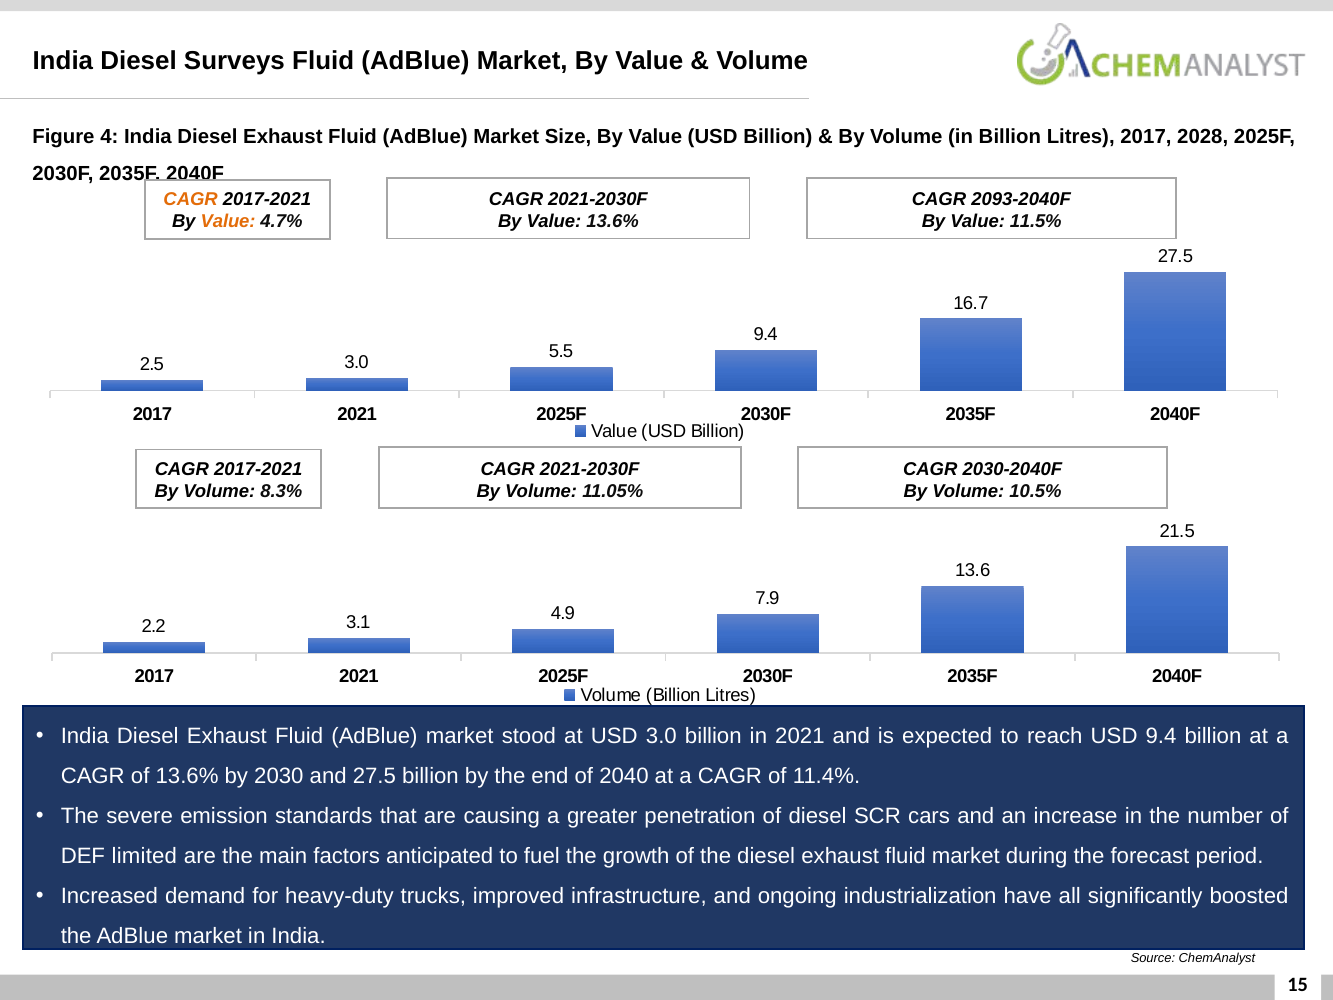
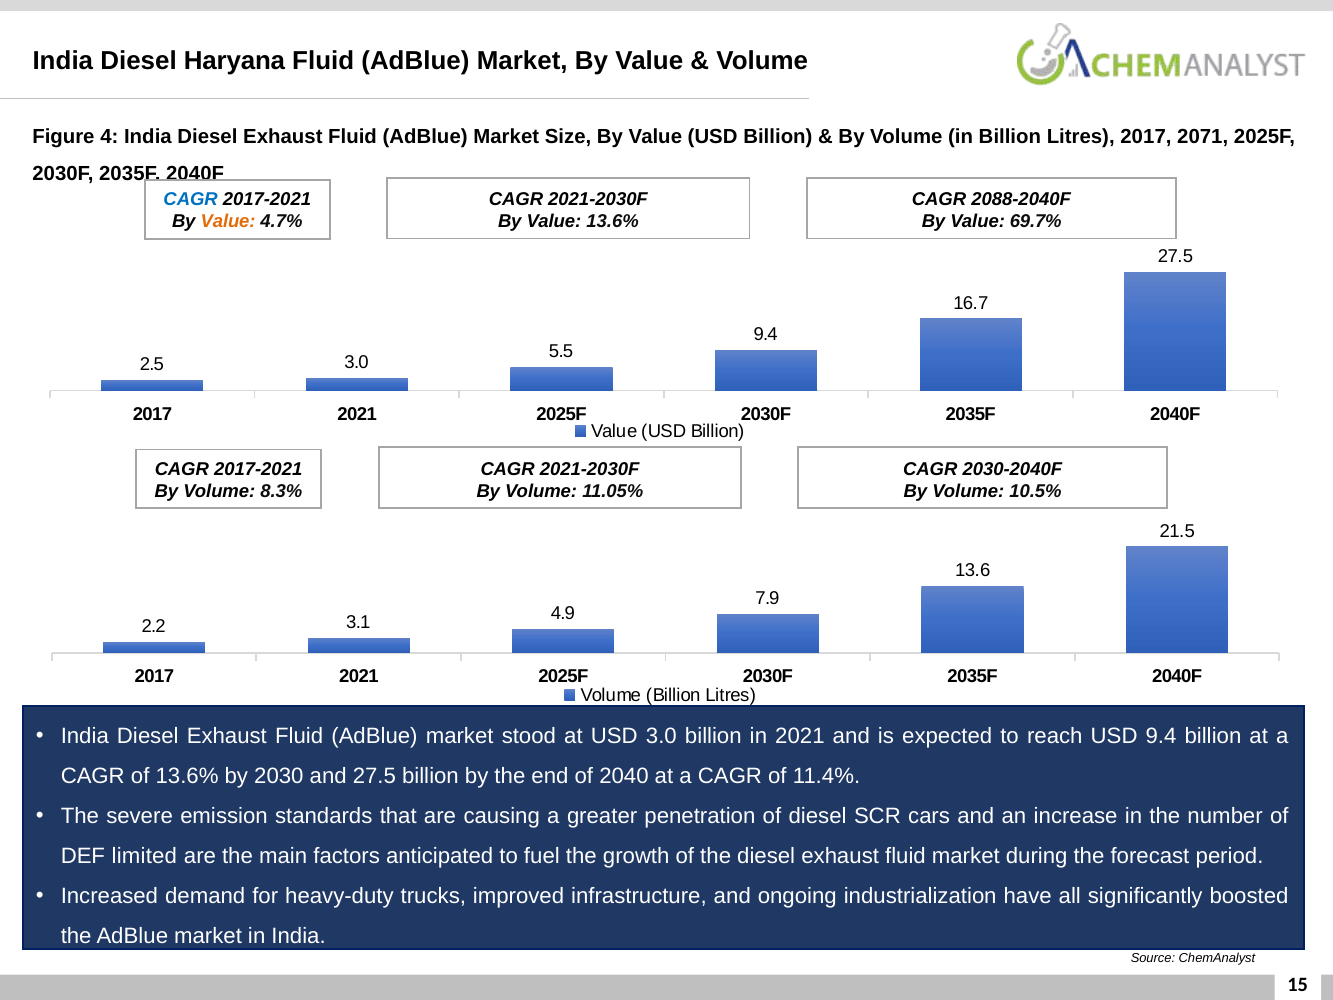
Surveys: Surveys -> Haryana (235, 61)
2028: 2028 -> 2071 (1203, 137)
CAGR colour: orange -> blue (191, 199)
2093-2040F: 2093-2040F -> 2088-2040F (1021, 199)
11.5%: 11.5% -> 69.7% (1036, 222)
